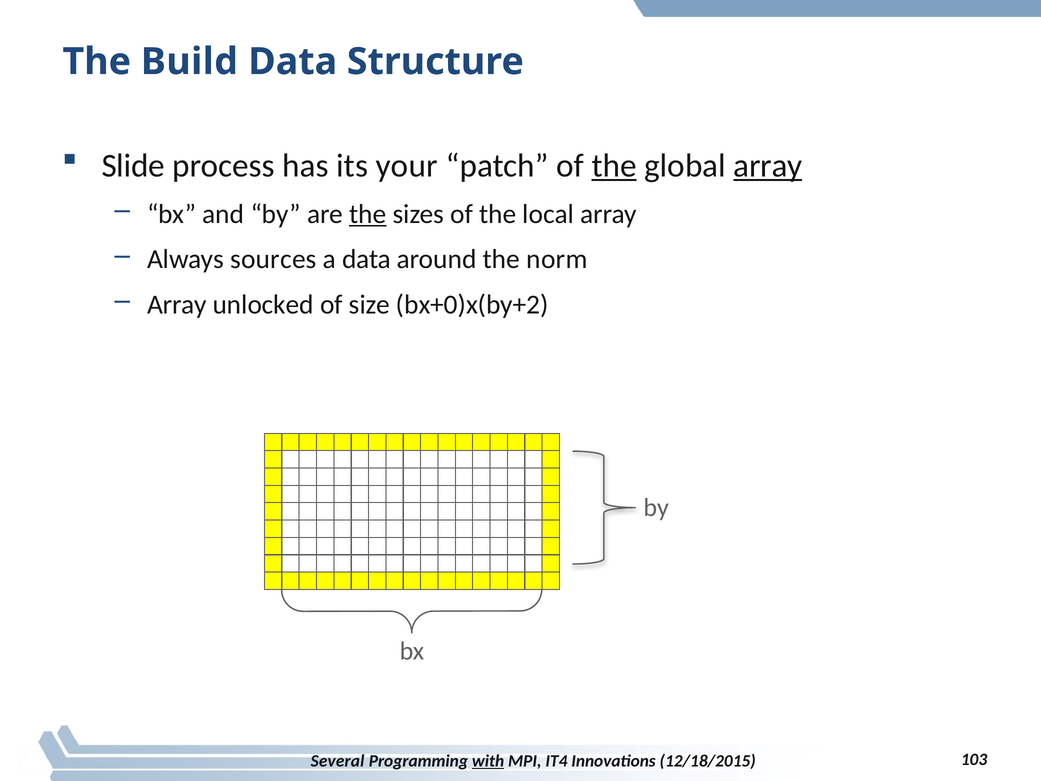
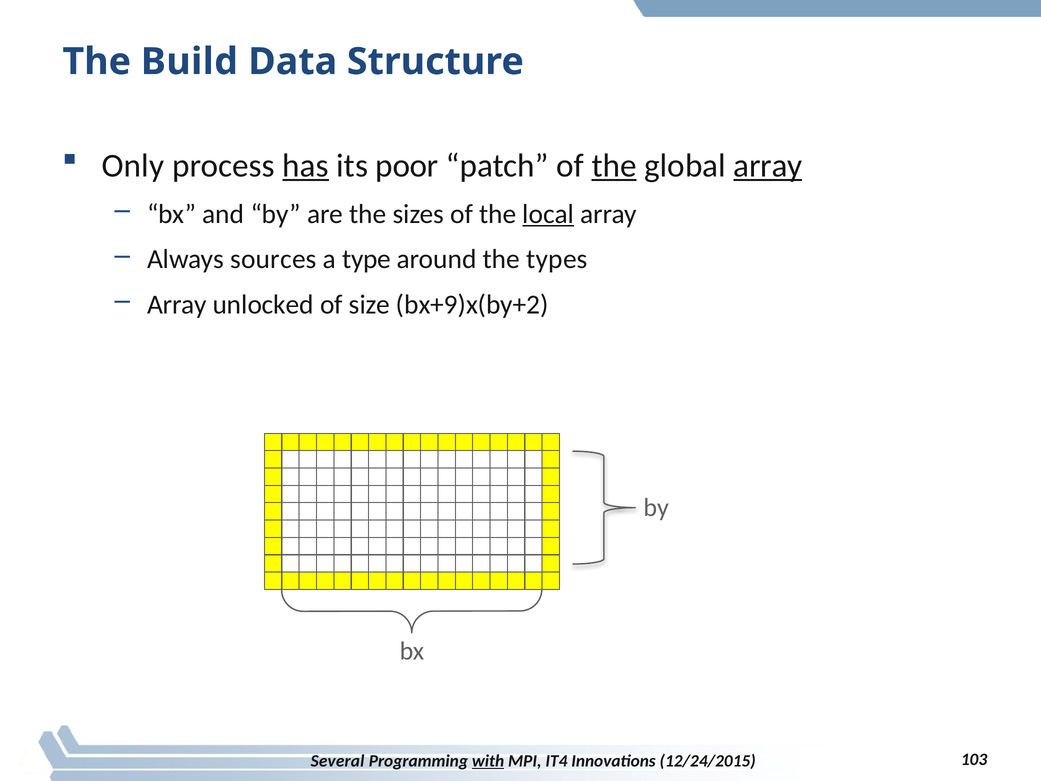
Slide: Slide -> Only (133, 166)
has underline: none -> present (306, 166)
your: your -> poor (407, 166)
the underline: present -> none (368, 214)
local underline: none -> present (548, 214)
a data: data -> type (367, 259)
norm: norm -> types (557, 259)
bx+0)x(by+2: bx+0)x(by+2 -> bx+9)x(by+2 (472, 304)
12/18/2015: 12/18/2015 -> 12/24/2015 (708, 761)
